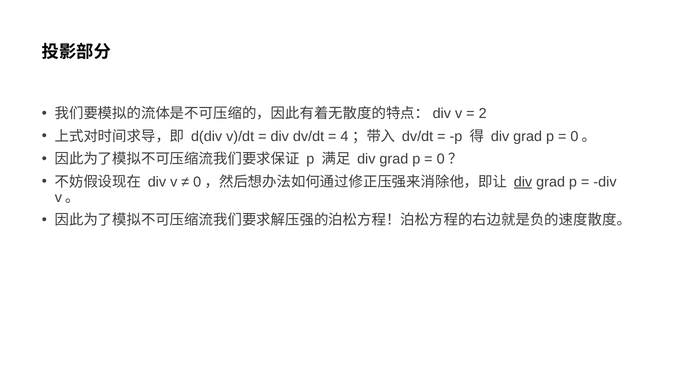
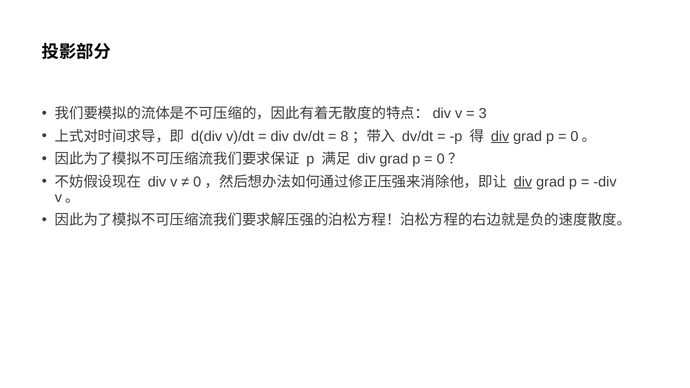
2: 2 -> 3 (483, 114)
4: 4 -> 8 (344, 136)
div underline: none -> present (500, 136)
